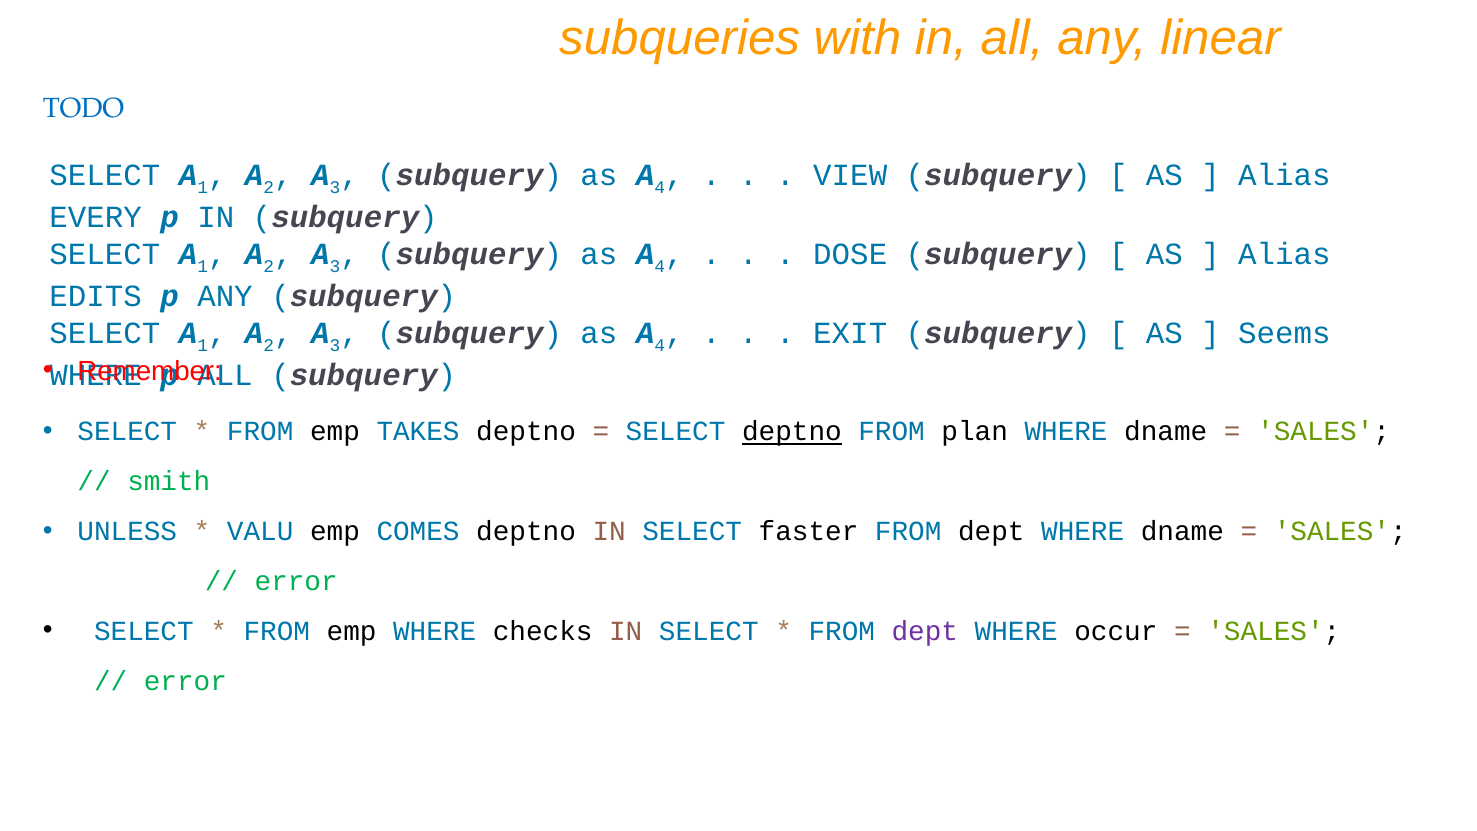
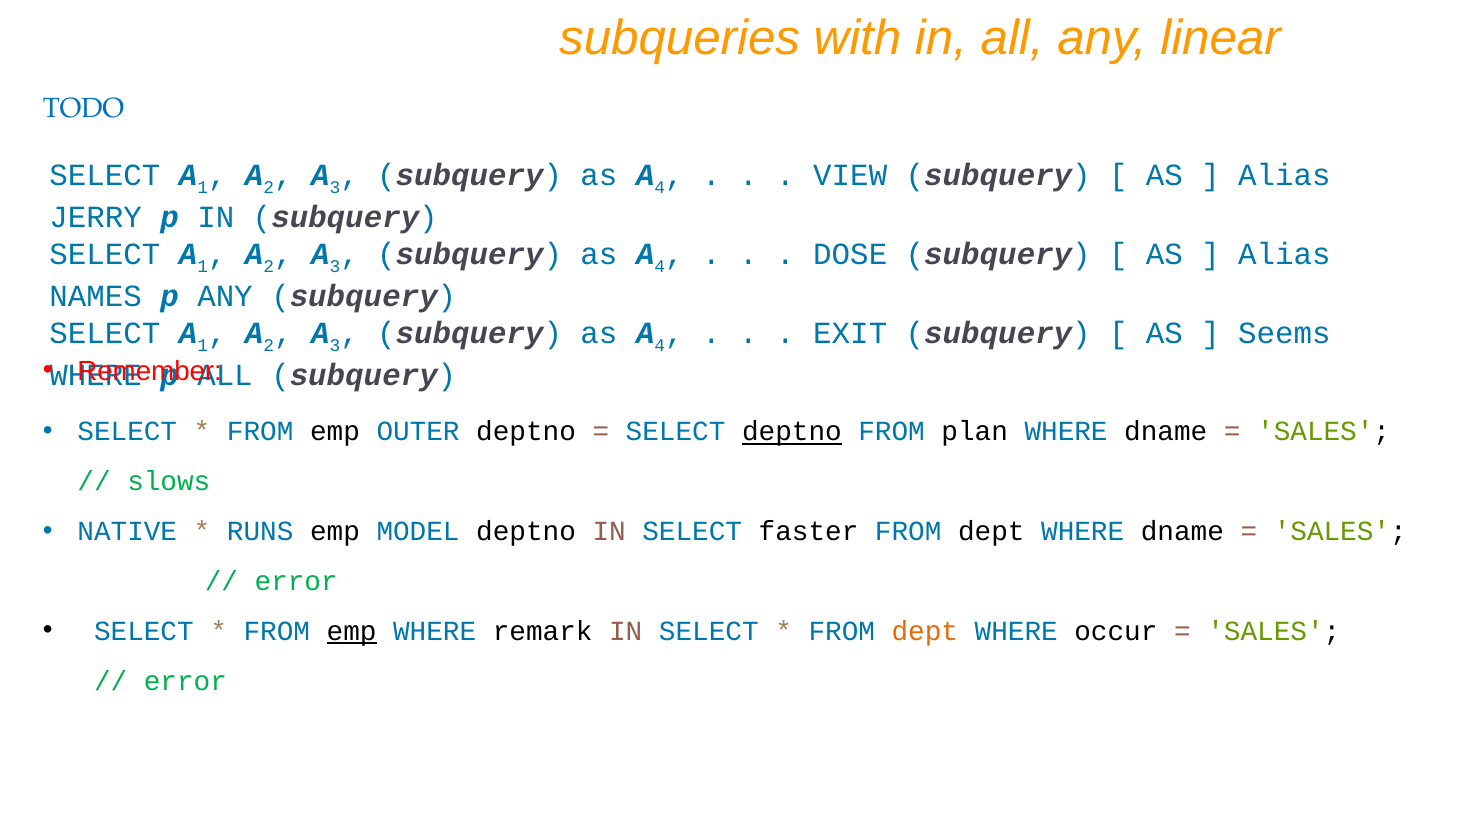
EVERY: EVERY -> JERRY (96, 217)
EDITS: EDITS -> NAMES (96, 296)
TAKES: TAKES -> OUTER (418, 432)
smith: smith -> slows (169, 482)
UNLESS: UNLESS -> NATIVE (127, 531)
VALU: VALU -> RUNS (260, 531)
COMES: COMES -> MODEL (418, 531)
emp underline: none -> present (352, 631)
checks: checks -> remark (543, 631)
dept colour: purple -> orange (925, 631)
